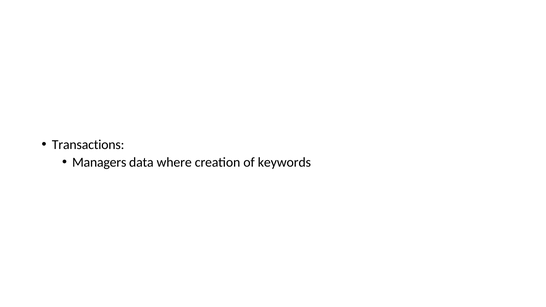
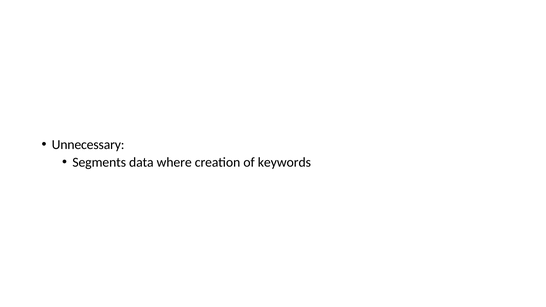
Transactions: Transactions -> Unnecessary (88, 145)
Managers: Managers -> Segments (99, 162)
